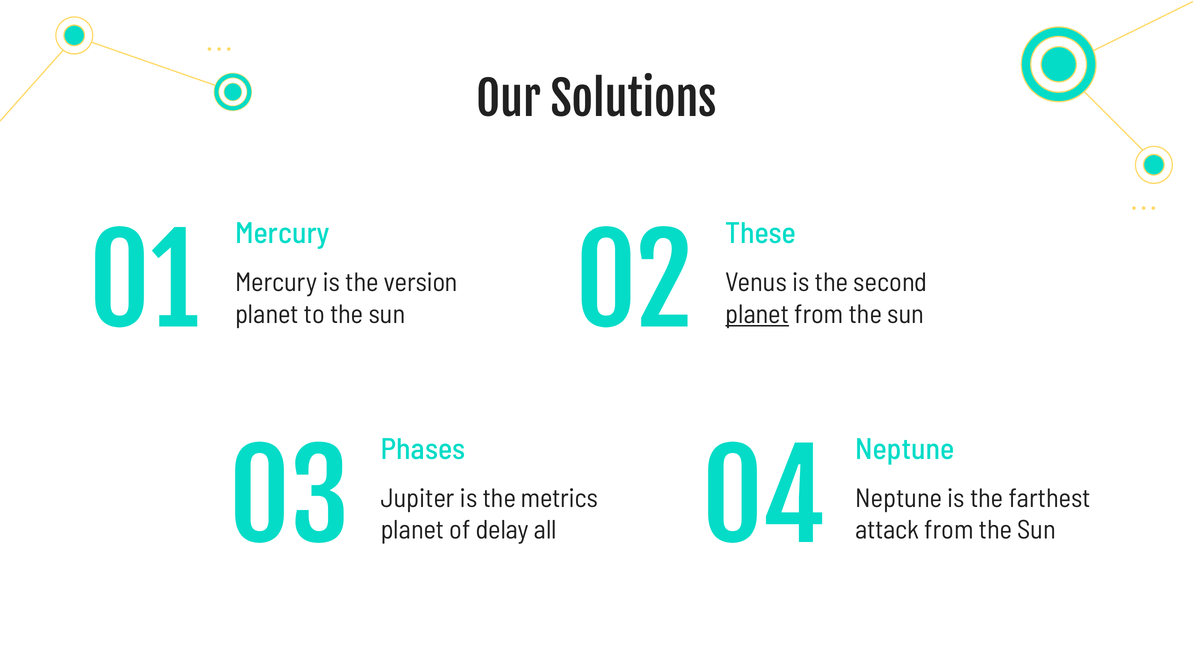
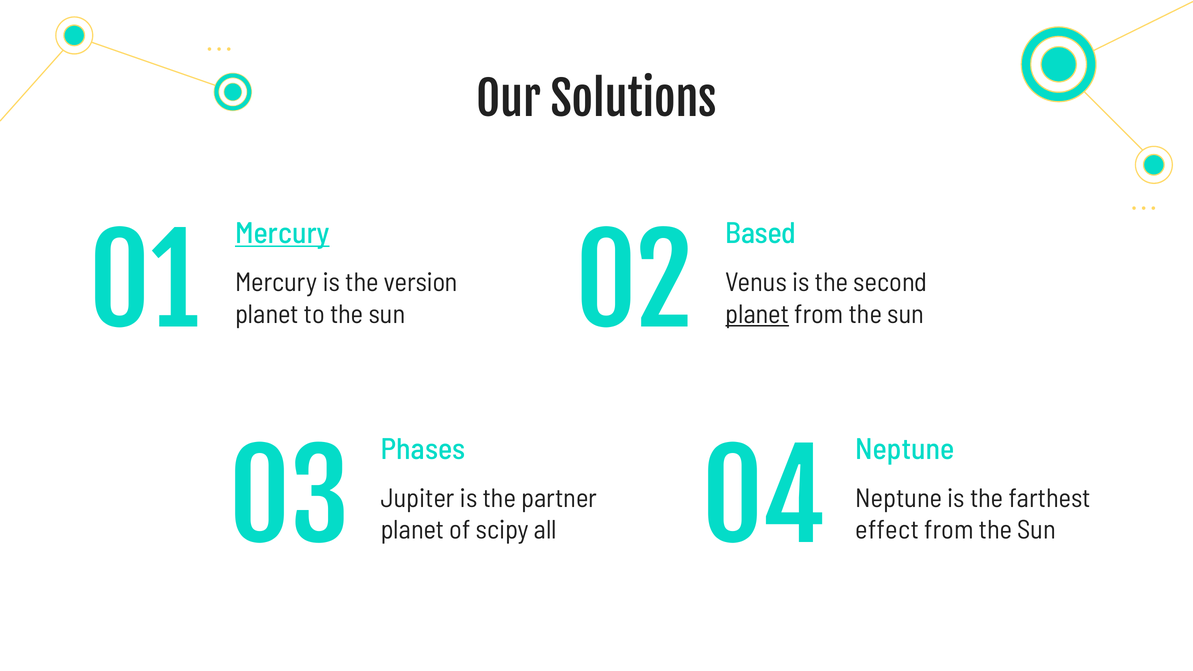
Mercury underline: none -> present (282, 234)
These: These -> Based (761, 234)
metrics: metrics -> partner (559, 499)
delay: delay -> scipy (502, 530)
attack: attack -> effect (887, 530)
